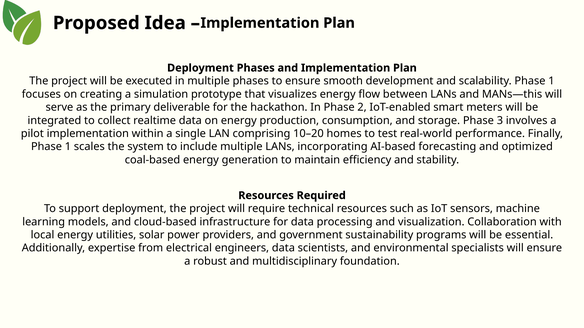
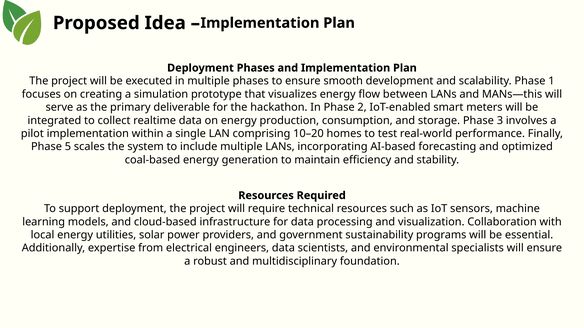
1: 1 -> 5 (68, 147)
